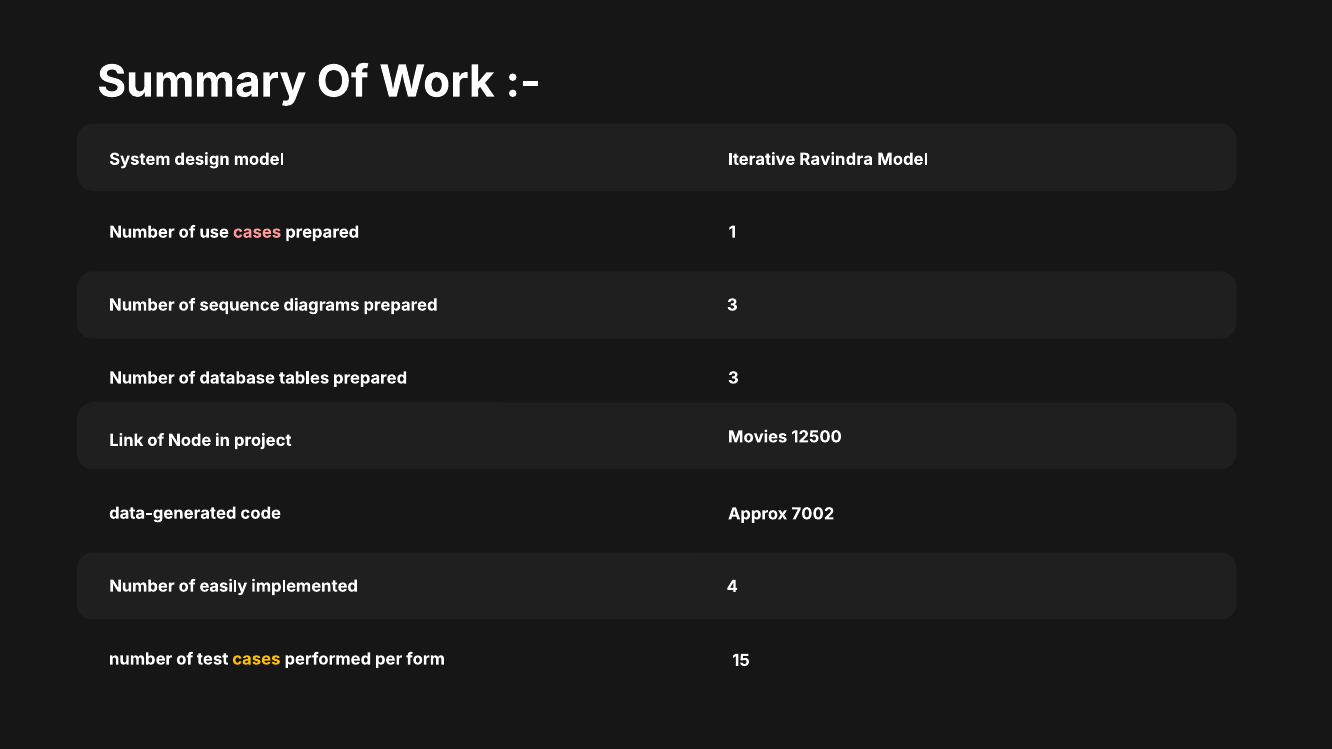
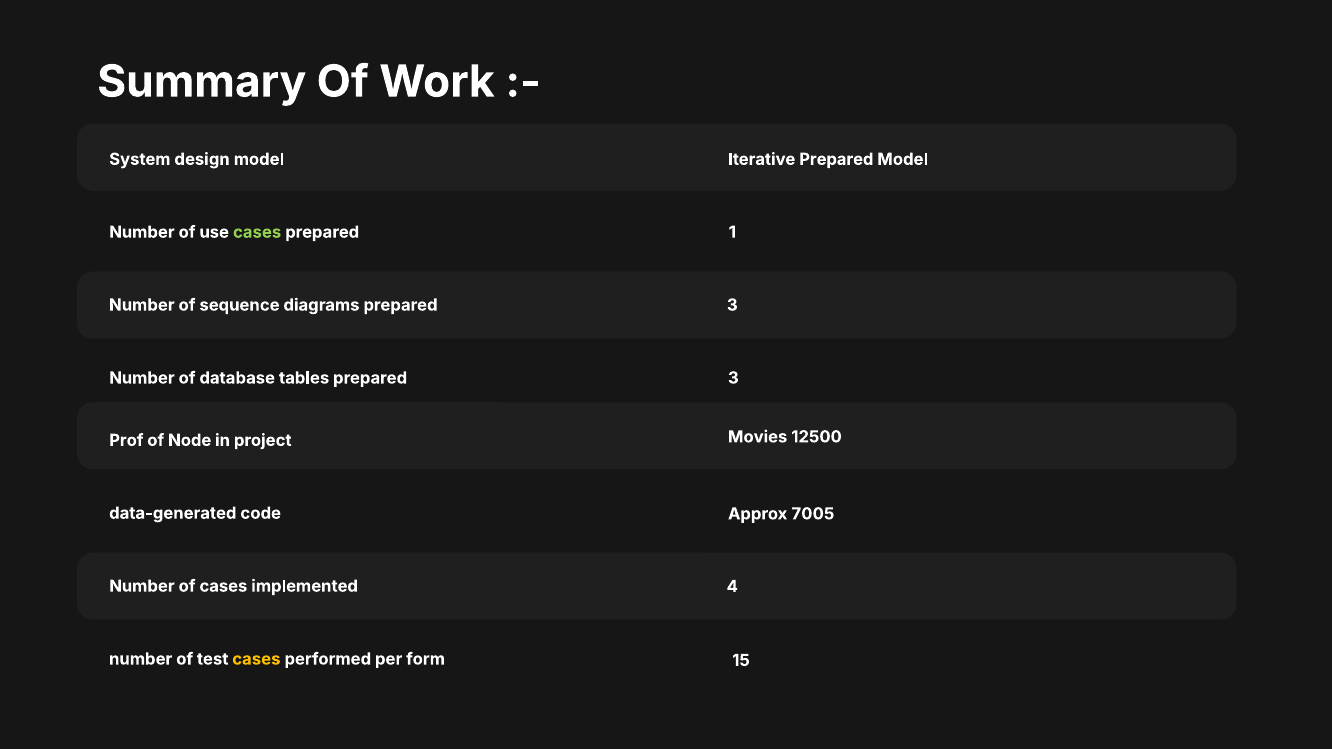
Iterative Ravindra: Ravindra -> Prepared (836, 159)
cases colour: pink -> light green (257, 232)
Link: Link -> Prof (126, 441)
7002: 7002 -> 7005 (813, 514)
of easily: easily -> cases (223, 586)
